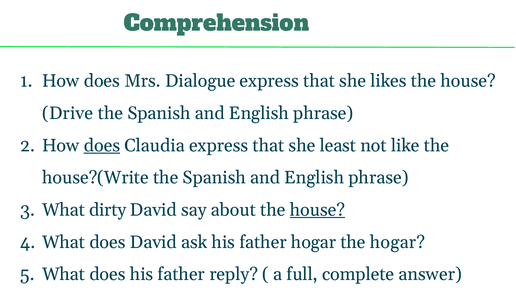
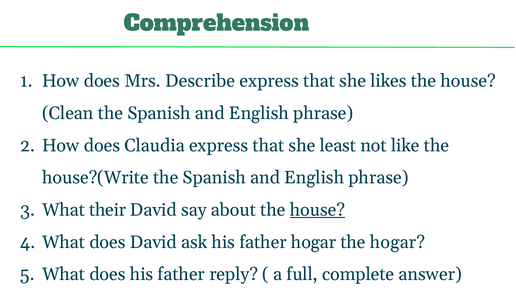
Dialogue: Dialogue -> Describe (200, 81)
Drive: Drive -> Clean (68, 113)
does underline: present -> none (102, 146)
dirty: dirty -> their (108, 210)
